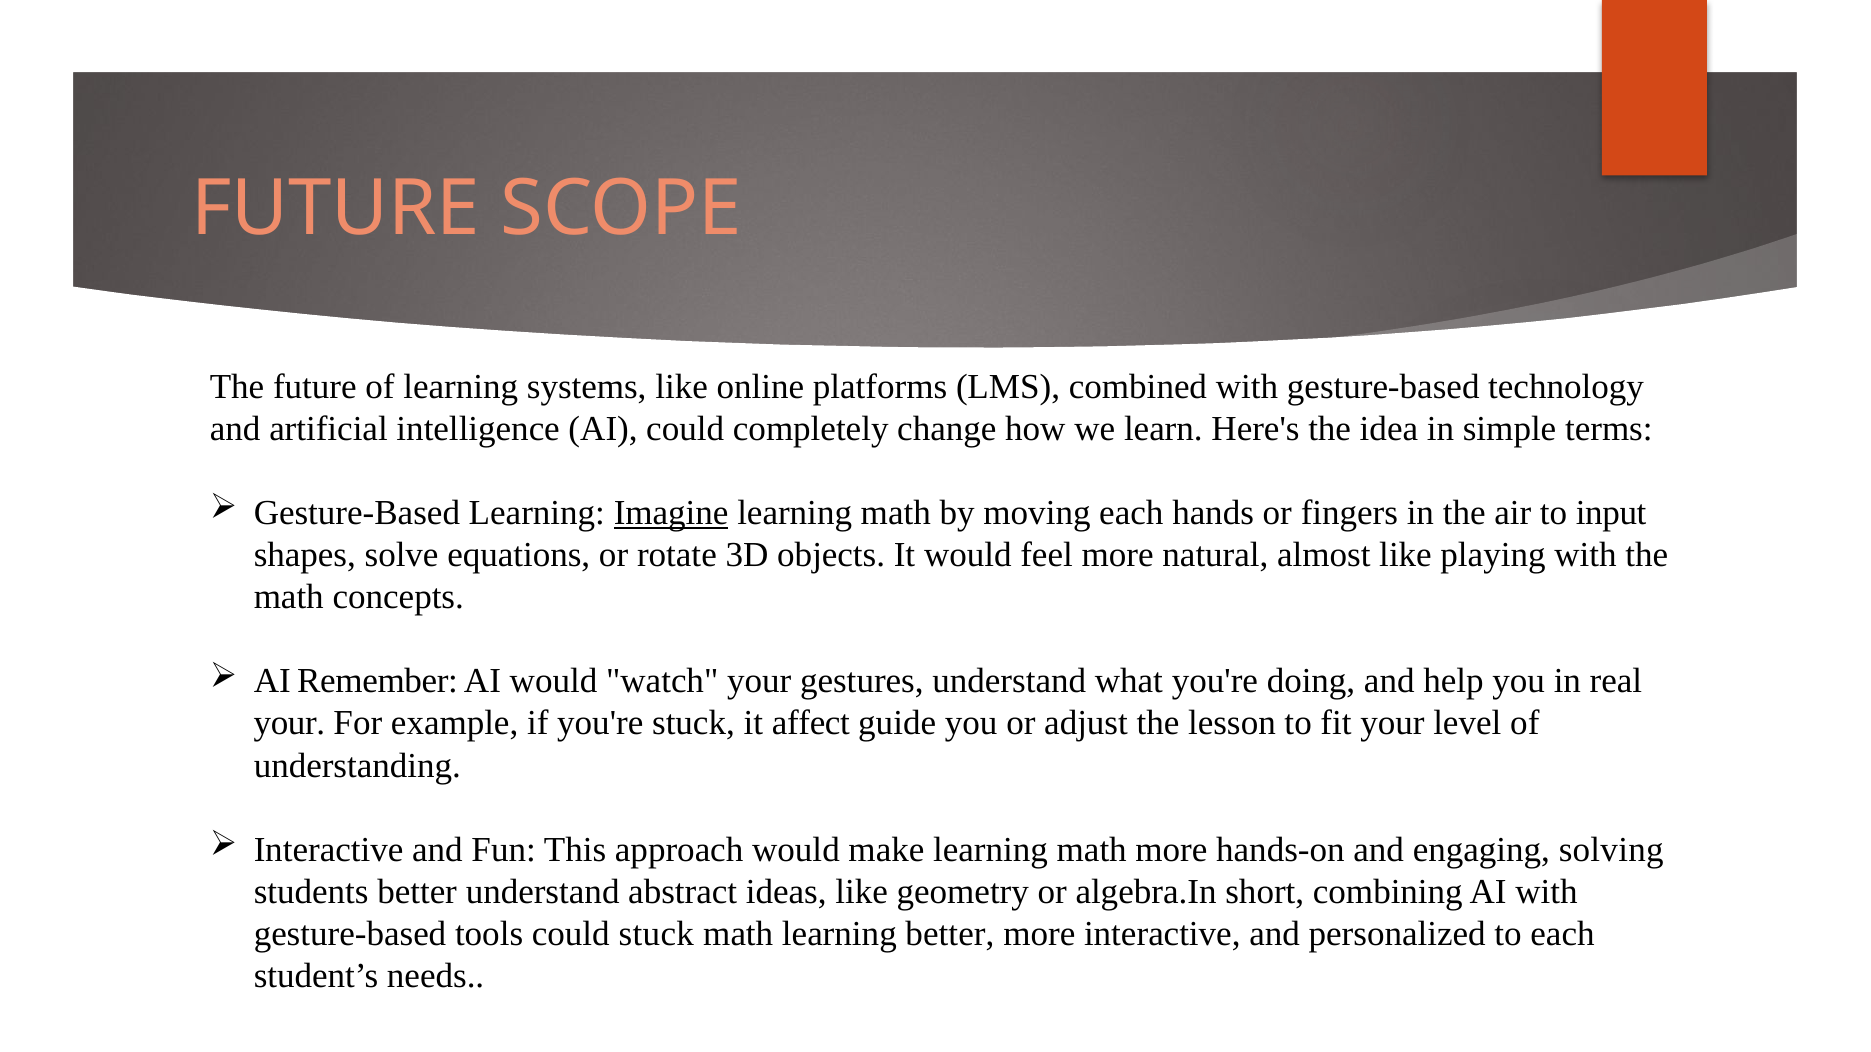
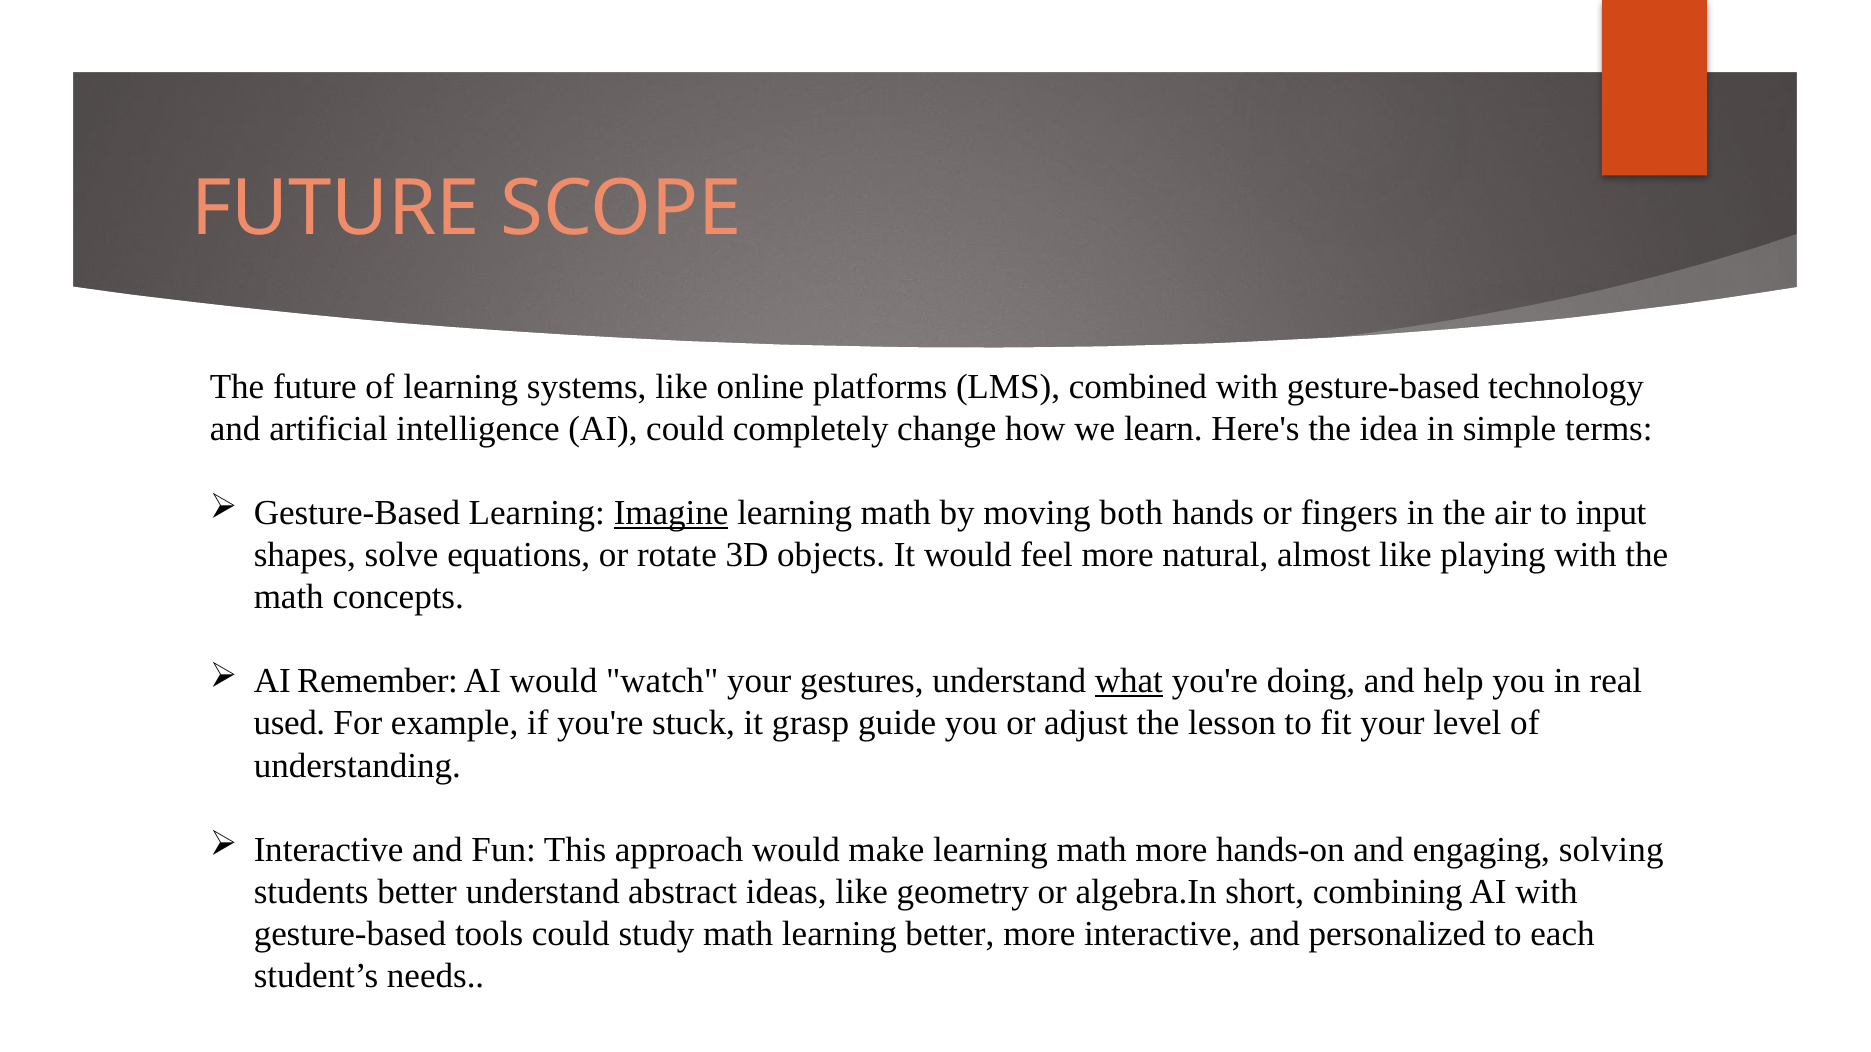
moving each: each -> both (1131, 513)
what underline: none -> present (1129, 682)
your: your -> used (289, 724)
affect: affect -> grasp (811, 724)
could stuck: stuck -> study (657, 934)
